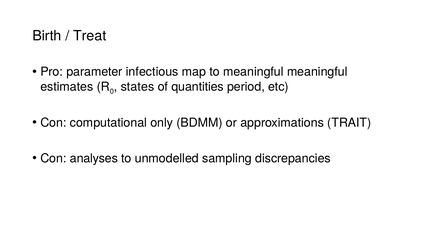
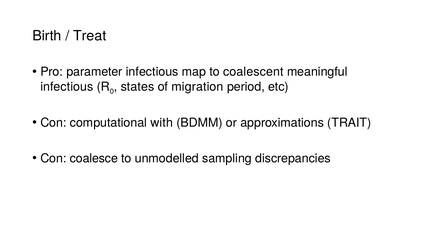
to meaningful: meaningful -> coalescent (253, 72)
estimates: estimates -> infectious (67, 87)
quantities: quantities -> migration (197, 87)
only: only -> with (162, 123)
analyses: analyses -> coalesce (94, 158)
